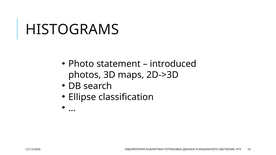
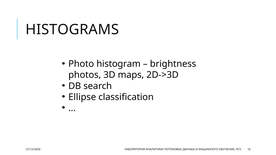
statement: statement -> histogram (119, 64)
introduced: introduced -> brightness (173, 64)
